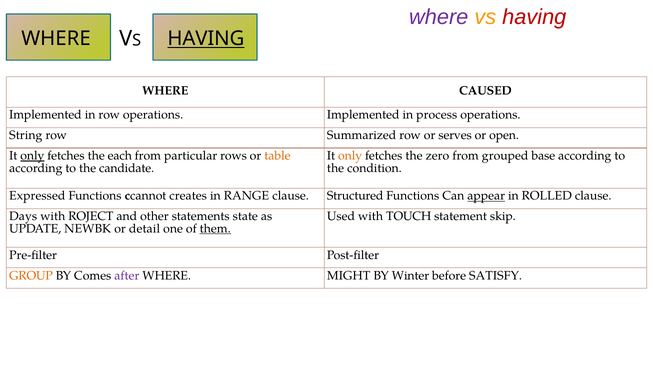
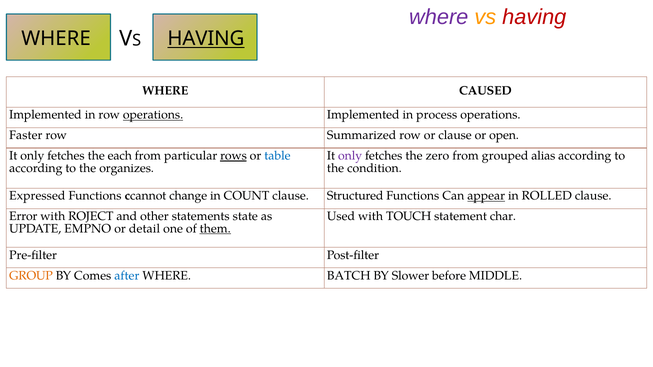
operations underline: none -> present (153, 115)
String: String -> Faster (26, 135)
or serves: serves -> clause (455, 135)
only underline: present -> none (32, 156)
rows underline: none -> present (234, 156)
table colour: orange -> blue (277, 156)
only colour: orange -> purple (350, 156)
base: base -> alias (543, 156)
candidate: candidate -> organizes (127, 168)
creates: creates -> change (188, 196)
RANGE: RANGE -> COUNT (247, 196)
Days: Days -> Error (23, 216)
skip: skip -> char (503, 216)
NEWBK: NEWBK -> EMPNO (88, 229)
after colour: purple -> blue (127, 276)
MIGHT: MIGHT -> BATCH (349, 276)
Winter: Winter -> Slower (410, 276)
SATISFY: SATISFY -> MIDDLE (496, 276)
